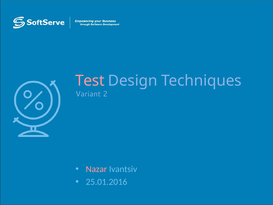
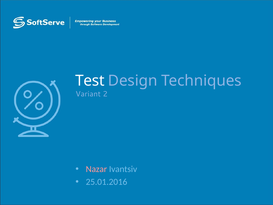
Test colour: pink -> white (90, 81)
